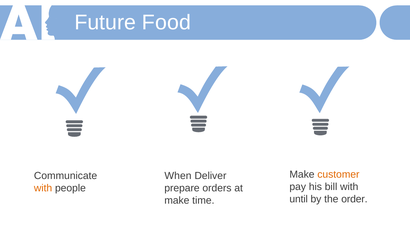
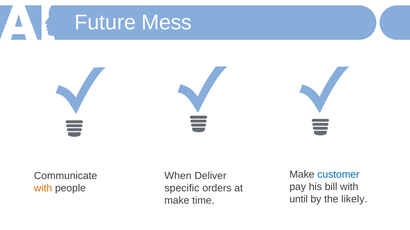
Food: Food -> Mess (167, 23)
customer colour: orange -> blue (338, 175)
prepare: prepare -> specific (182, 189)
order: order -> likely (354, 200)
